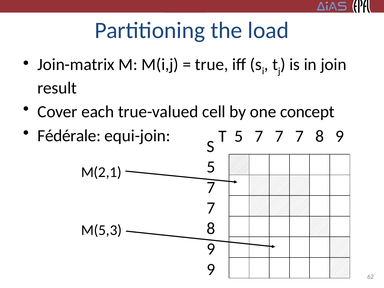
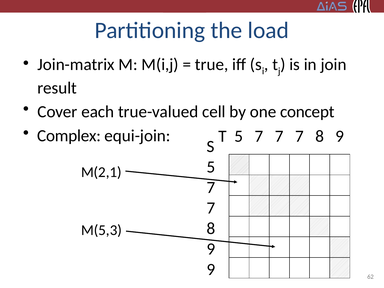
Fédérale: Fédérale -> Complex (69, 136)
